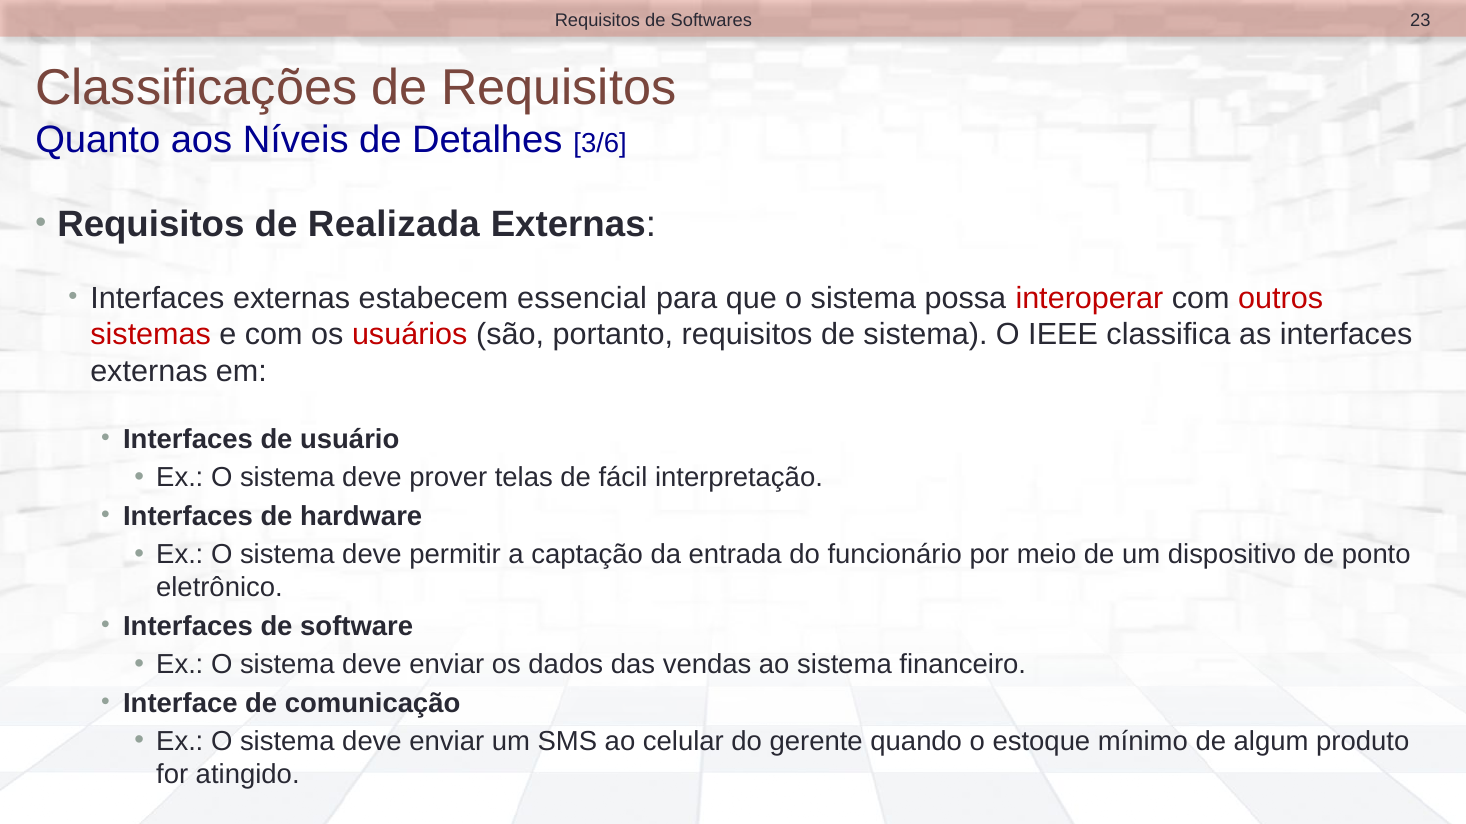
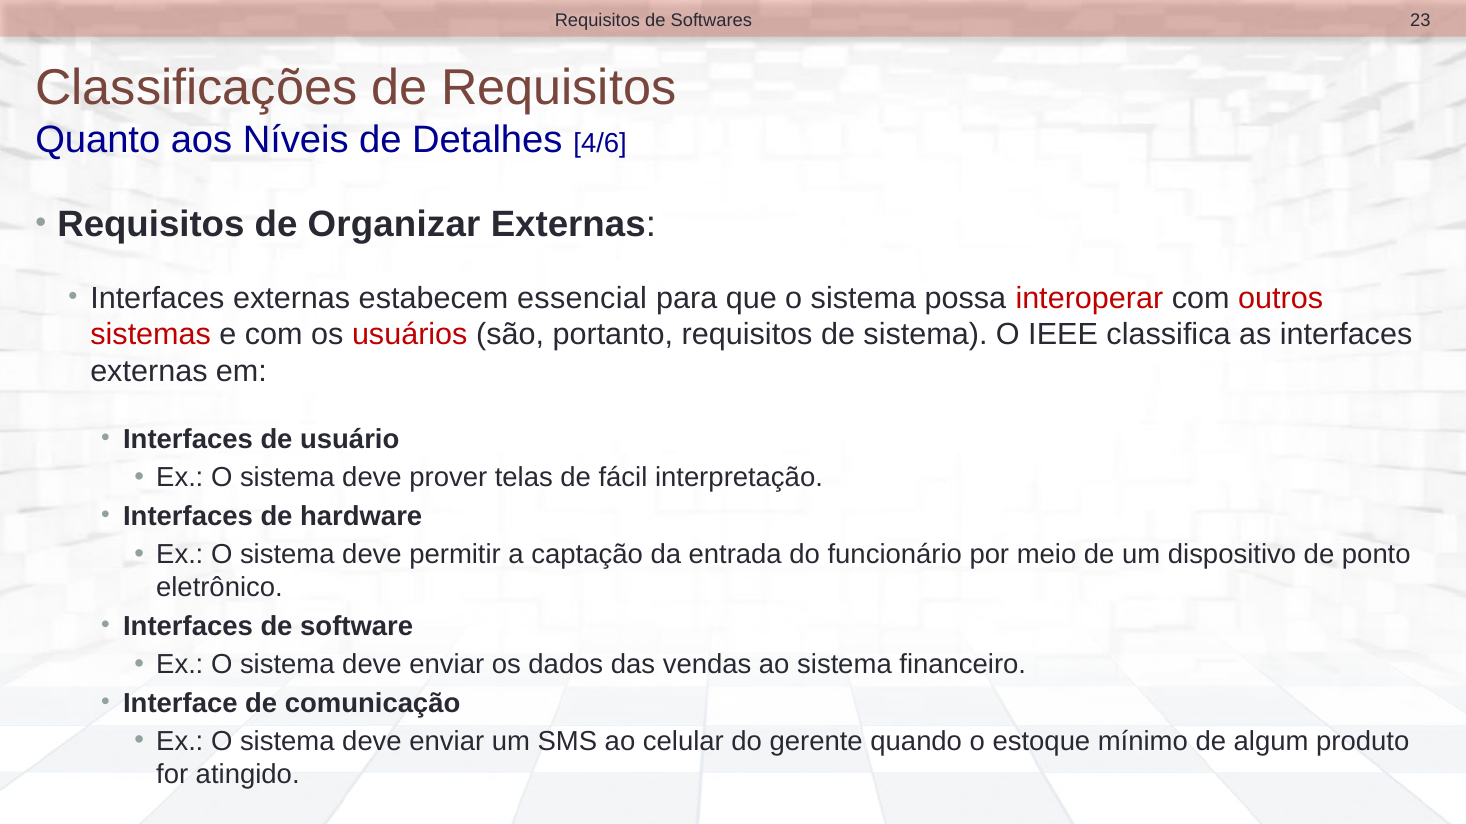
3/6: 3/6 -> 4/6 (600, 144)
Realizada: Realizada -> Organizar (394, 225)
